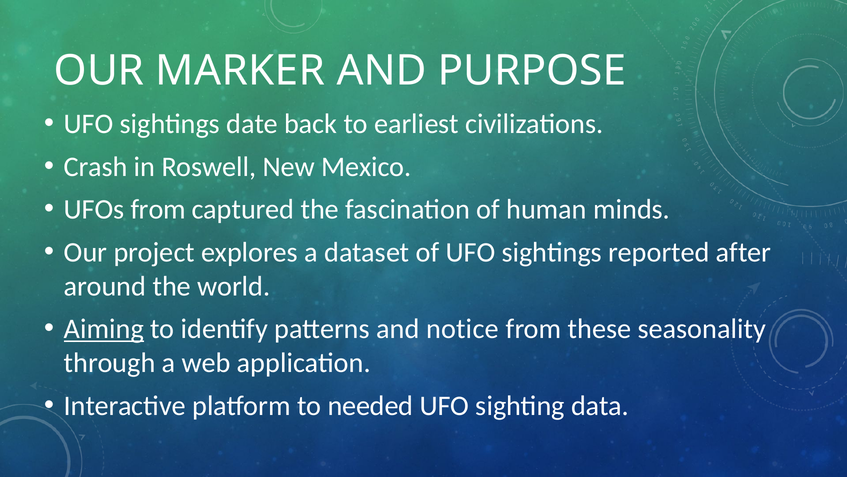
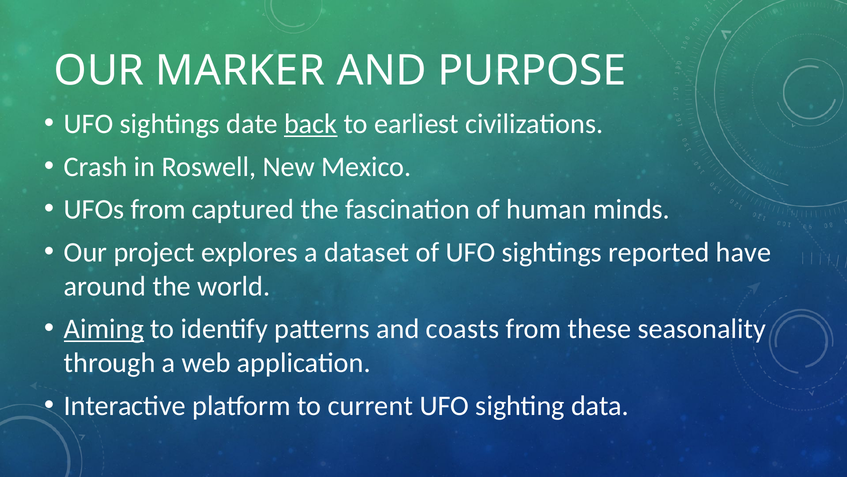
back underline: none -> present (311, 124)
after: after -> have (744, 252)
notice: notice -> coasts (462, 329)
needed: needed -> current (370, 405)
